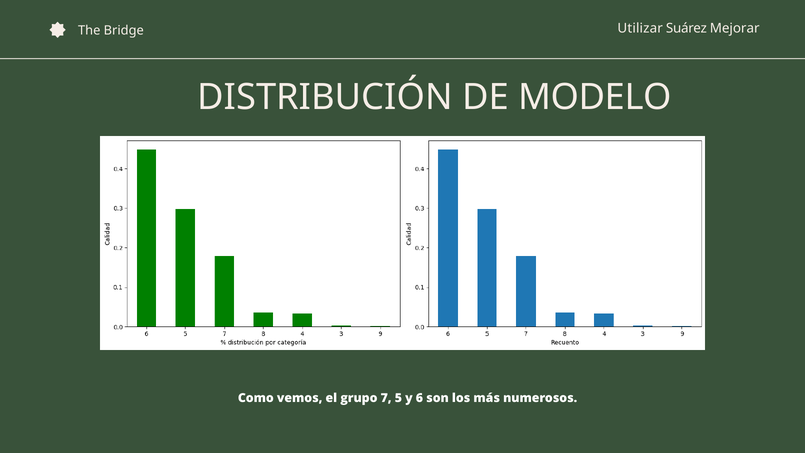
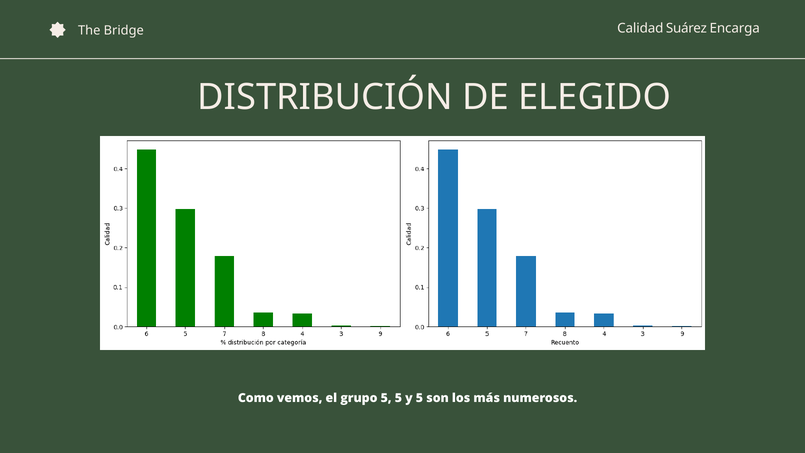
Utilizar: Utilizar -> Calidad (640, 28)
Mejorar: Mejorar -> Encarga (735, 28)
MODELO: MODELO -> ELEGIDO (595, 97)
grupo 7: 7 -> 5 (386, 398)
y 6: 6 -> 5 (419, 398)
